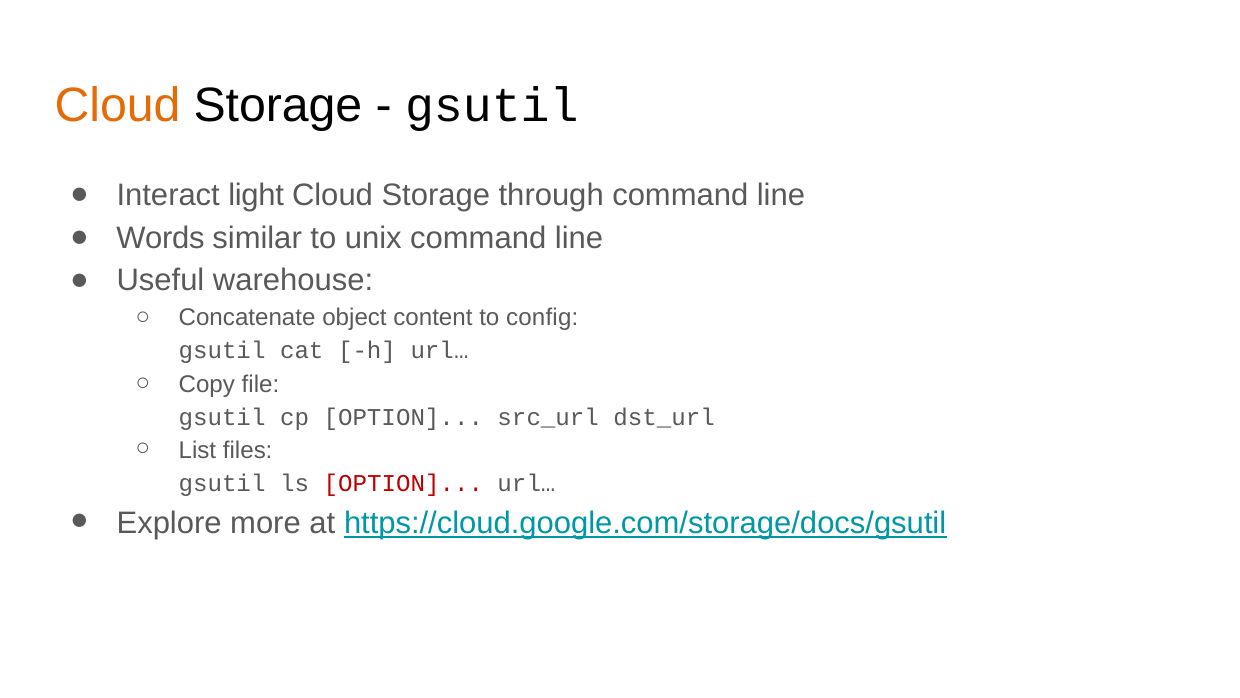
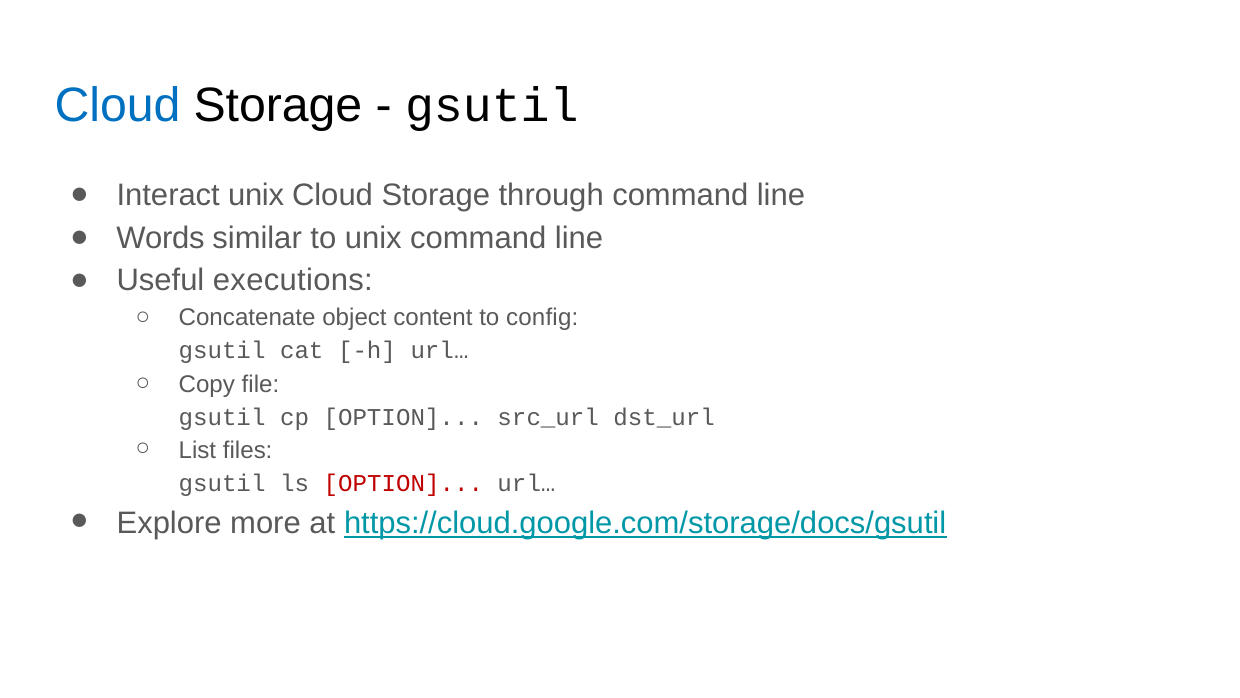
Cloud colour: orange -> blue (118, 105)
Interact light: light -> unix (256, 195)
warehouse: warehouse -> executions (293, 281)
